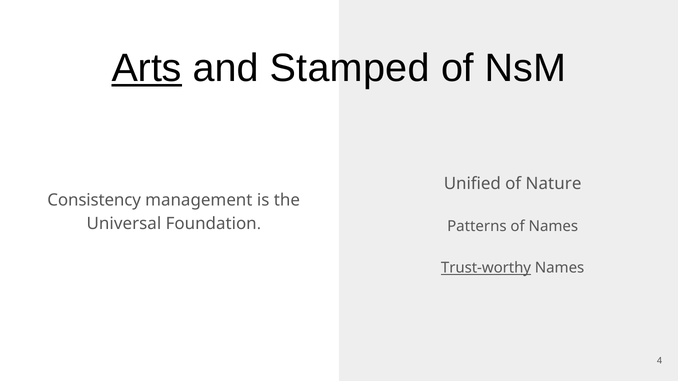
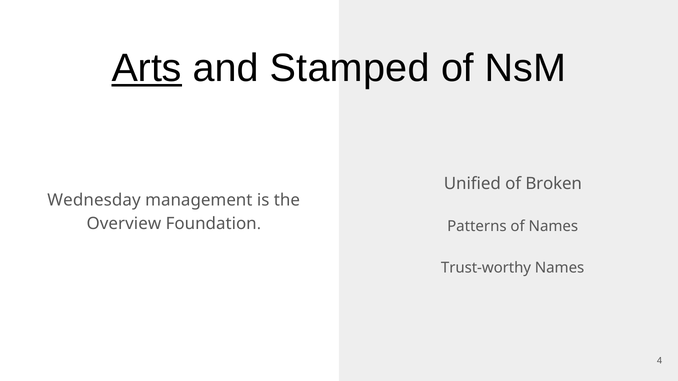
Nature: Nature -> Broken (554, 184)
Consistency: Consistency -> Wednesday (94, 200)
Universal: Universal -> Overview (124, 224)
Trust-worthy underline: present -> none (486, 268)
